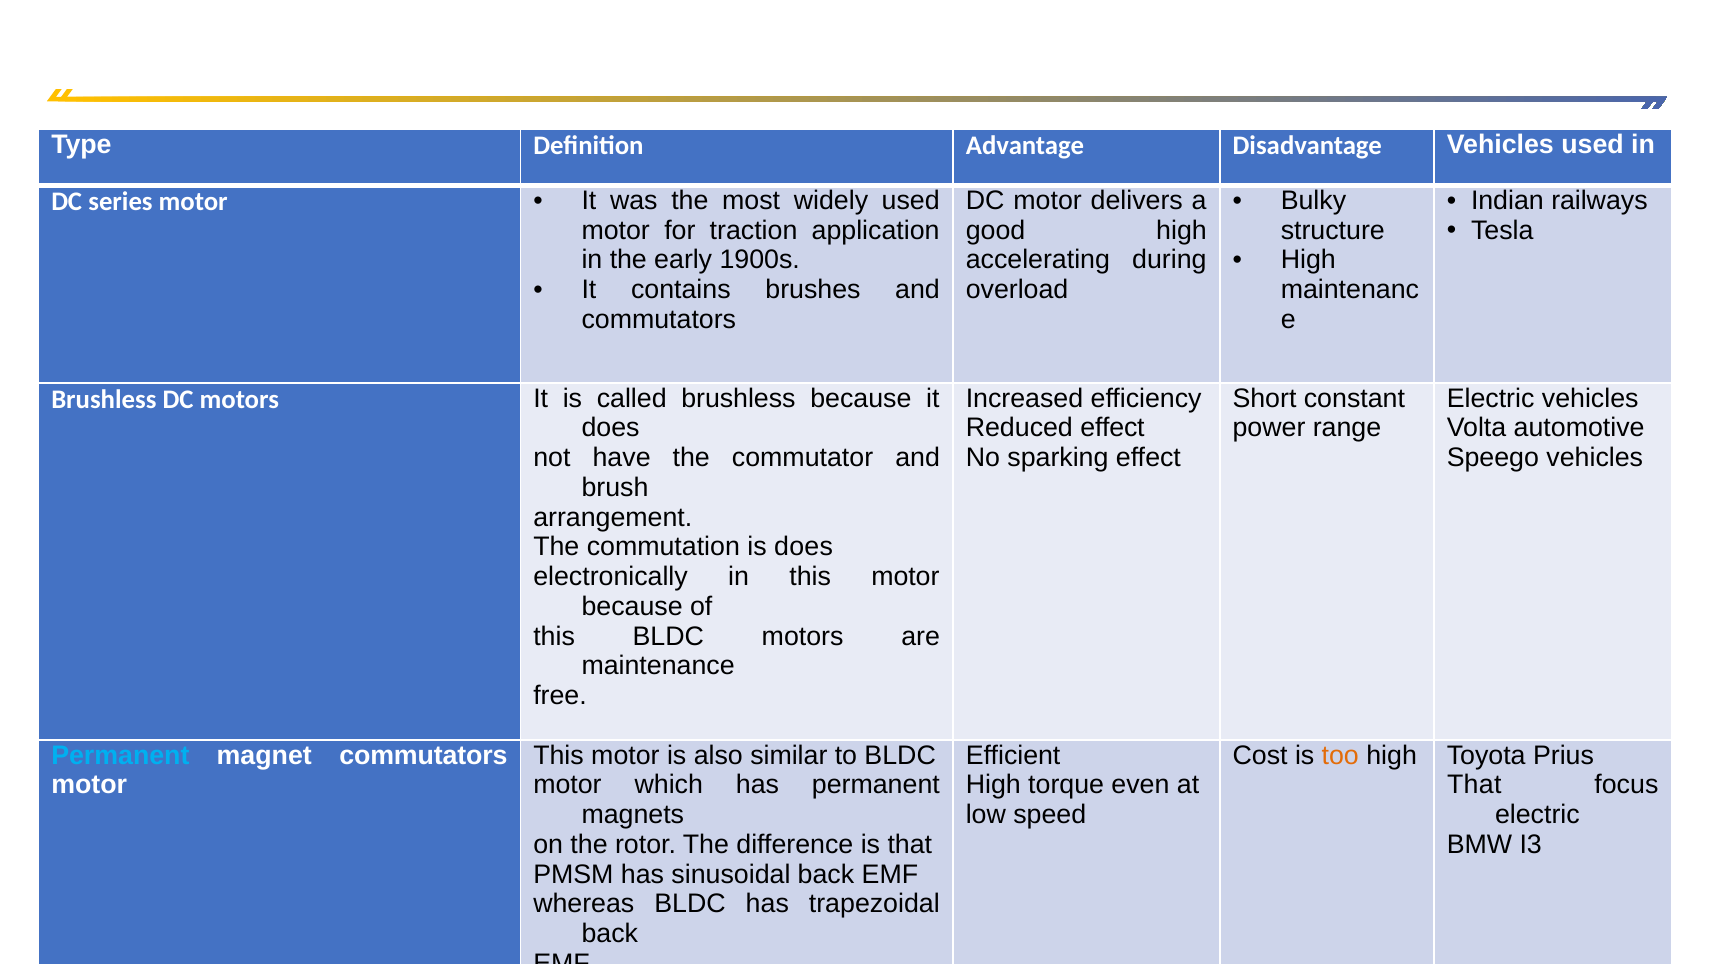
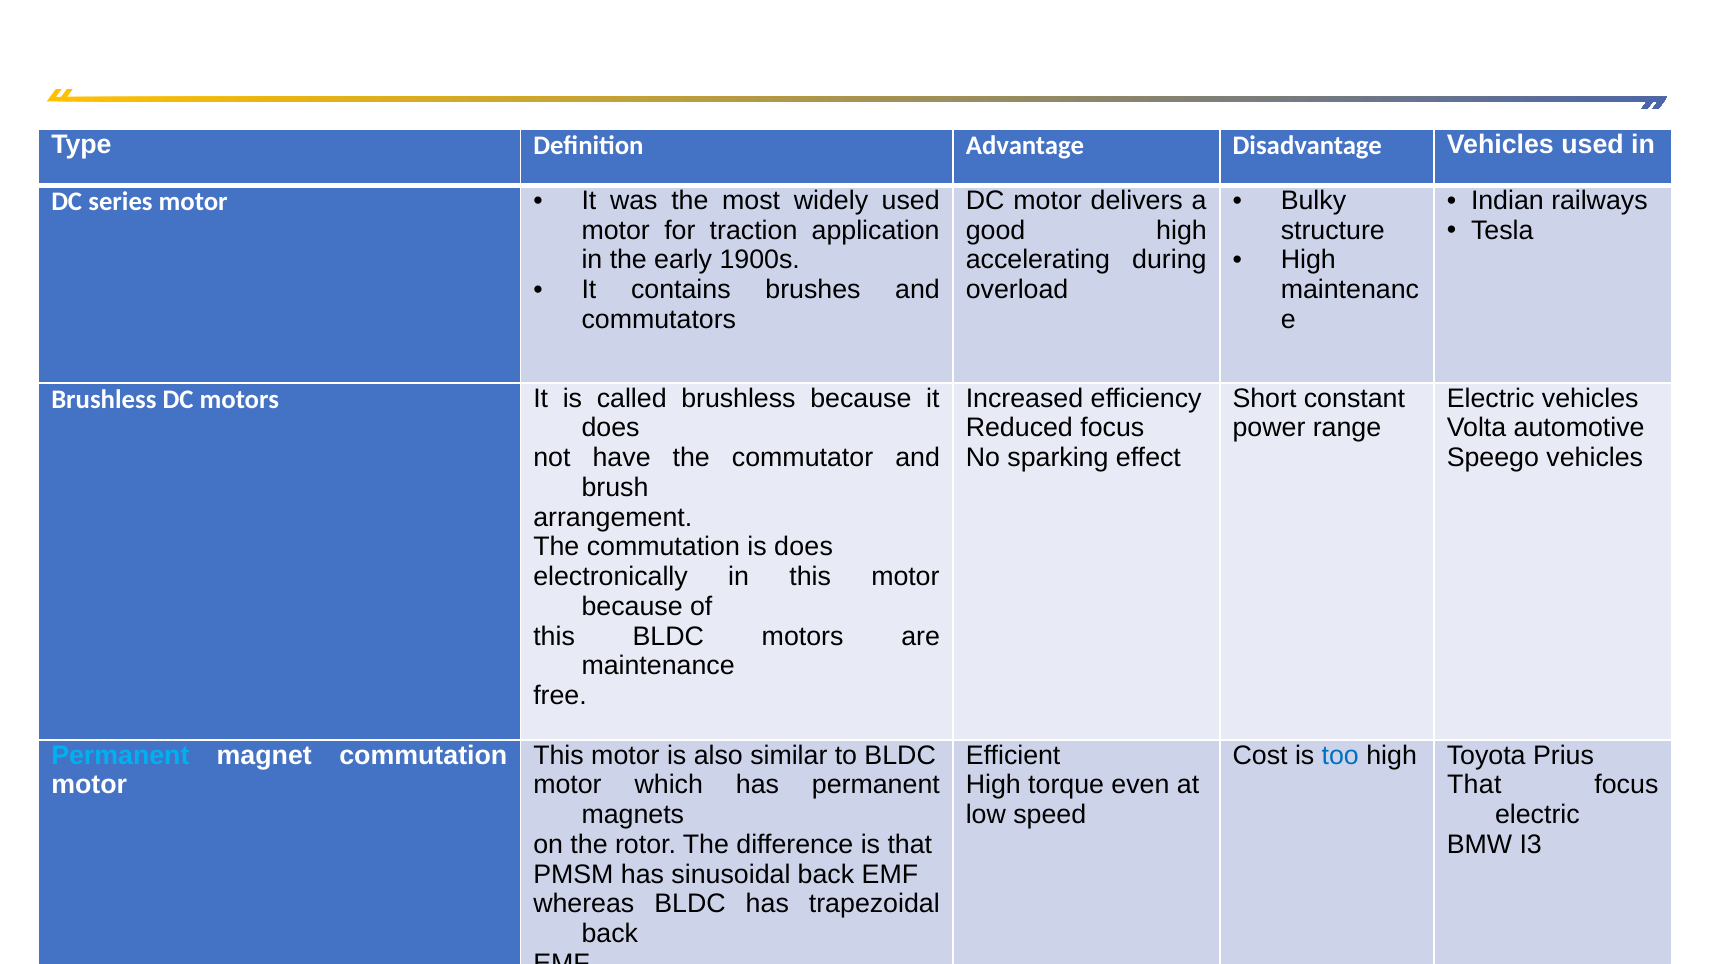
Reduced effect: effect -> focus (1112, 428)
magnet commutators: commutators -> commutation (423, 755)
too colour: orange -> blue (1340, 755)
